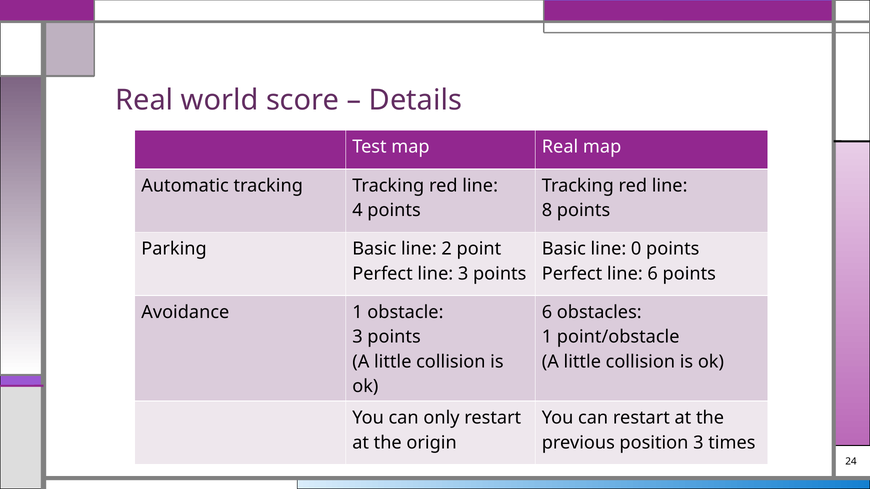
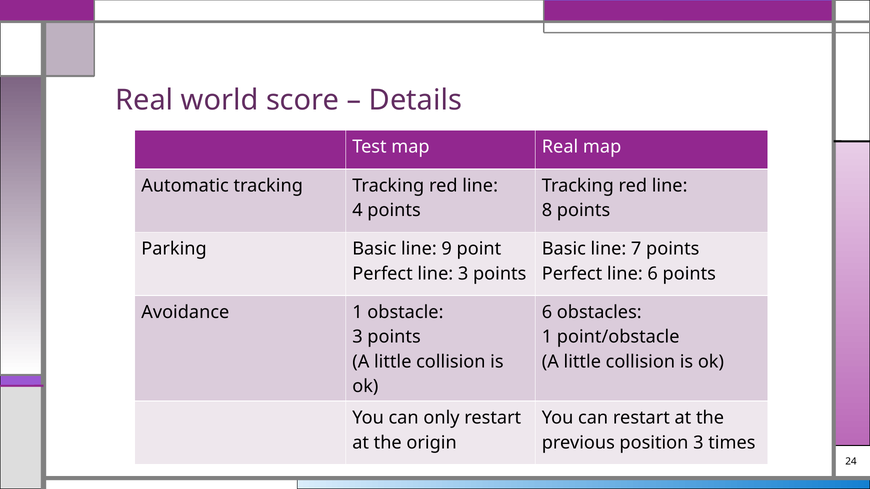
2: 2 -> 9 (447, 249)
0: 0 -> 7 (636, 249)
